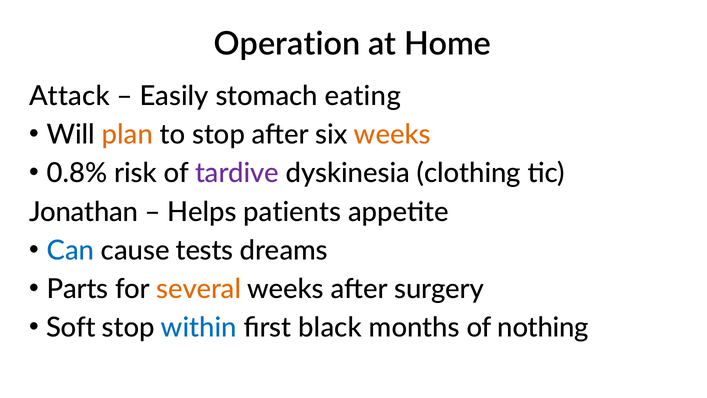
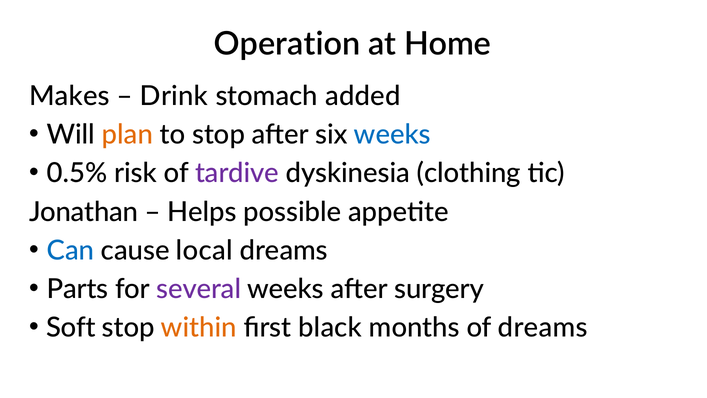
Attack: Attack -> Makes (69, 96)
Easily: Easily -> Drink (174, 96)
eating: eating -> added (363, 96)
weeks colour: orange -> blue (392, 135)
0.8%: 0.8% -> 0.5% (77, 173)
patients: patients -> possible (292, 212)
tests: tests -> local (204, 250)
several colour: orange -> purple (199, 289)
within colour: blue -> orange (199, 327)
of nothing: nothing -> dreams (543, 327)
